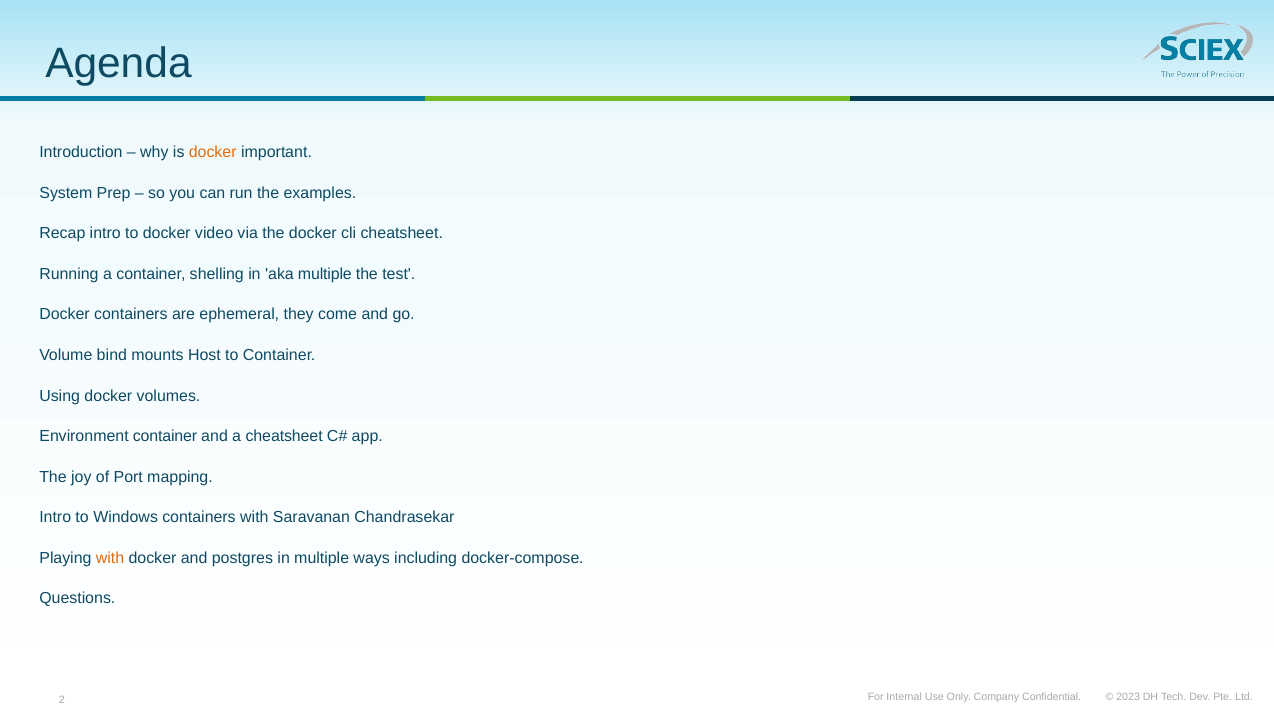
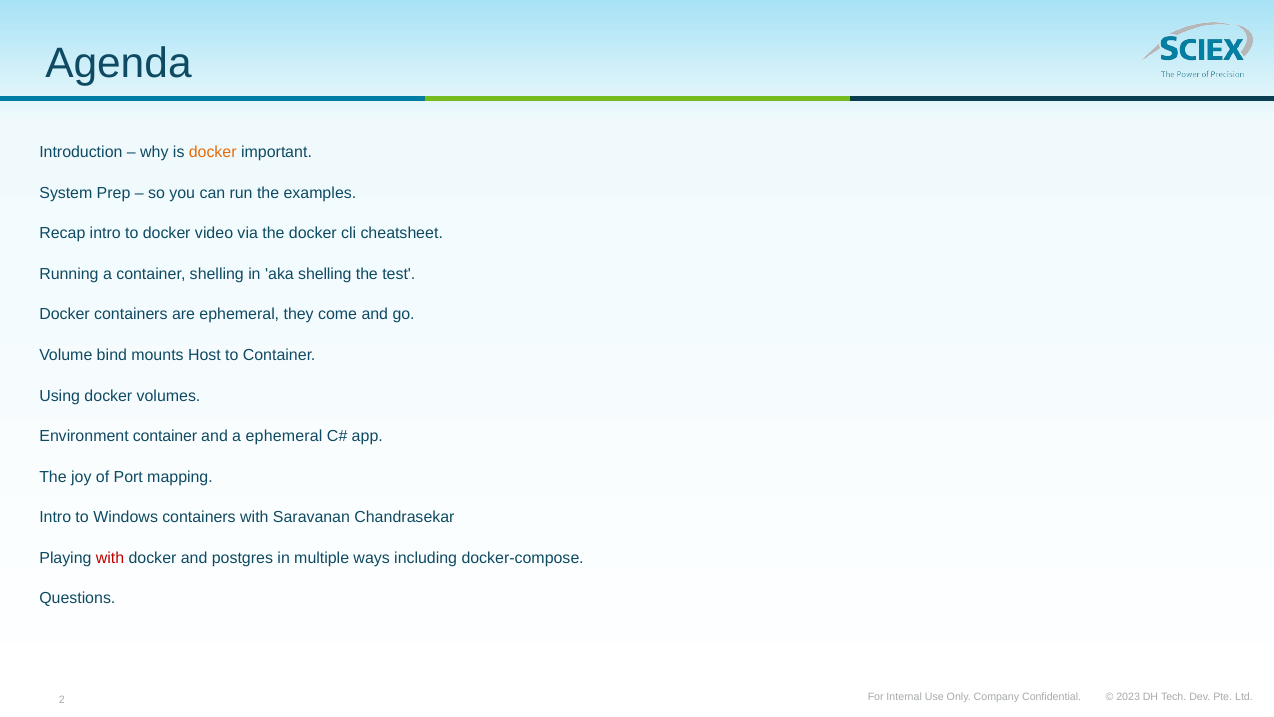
aka multiple: multiple -> shelling (325, 274)
a cheatsheet: cheatsheet -> ephemeral (284, 436)
with colour: orange -> red (110, 558)
